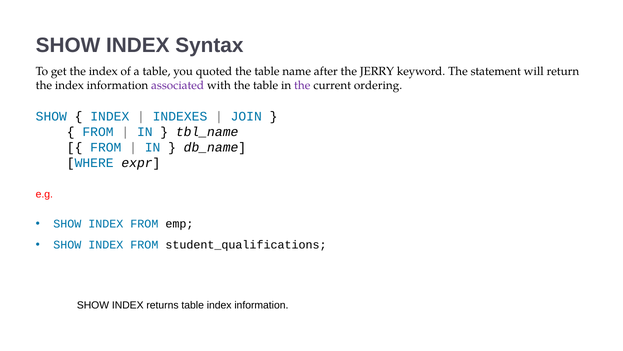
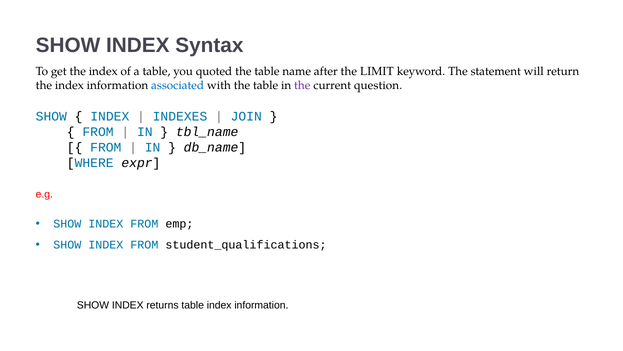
JERRY: JERRY -> LIMIT (377, 71)
associated colour: purple -> blue (178, 85)
ordering: ordering -> question (378, 85)
